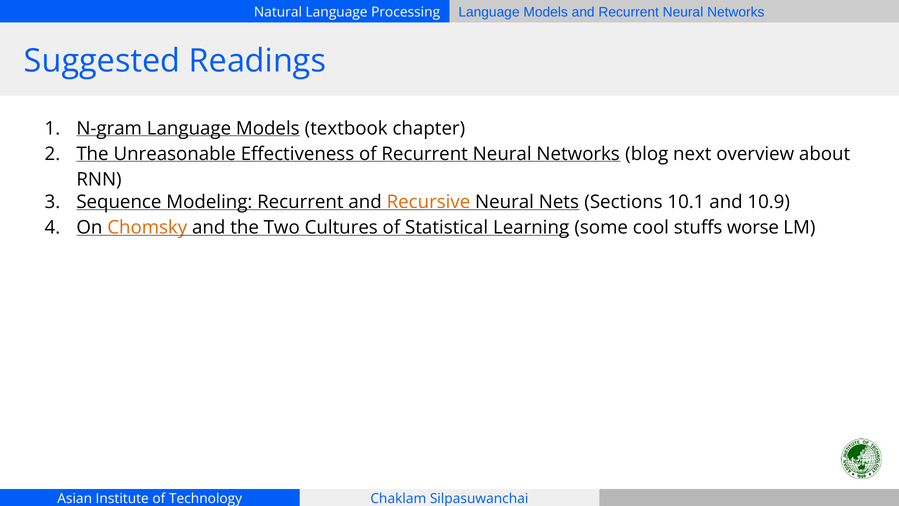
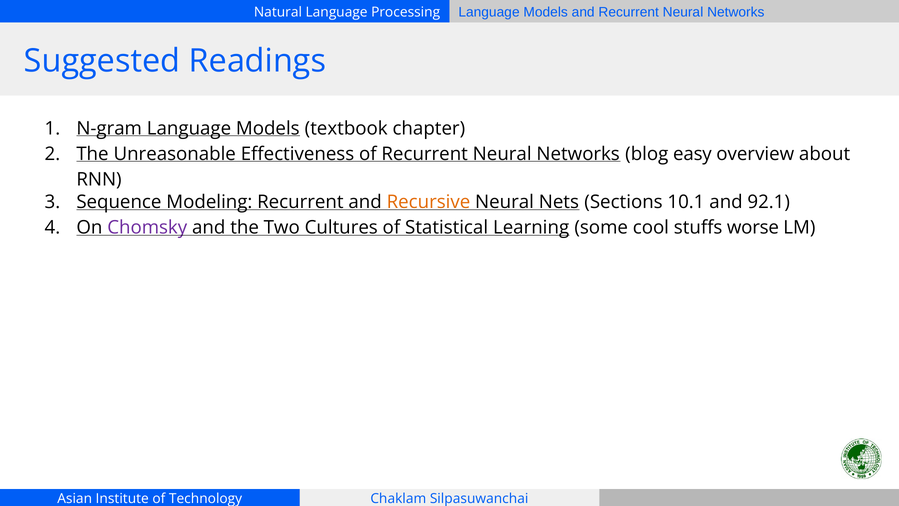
next: next -> easy (692, 154)
10.9: 10.9 -> 92.1 (769, 202)
Chomsky colour: orange -> purple (147, 228)
